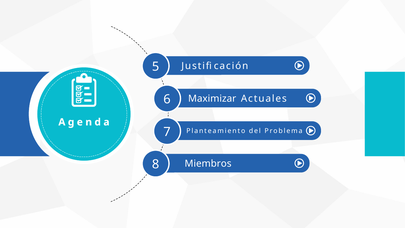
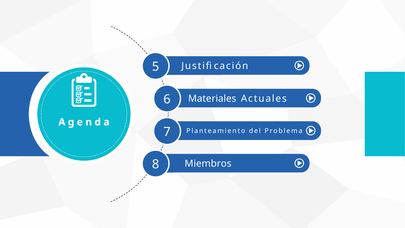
Maximizar: Maximizar -> Materiales (212, 98)
